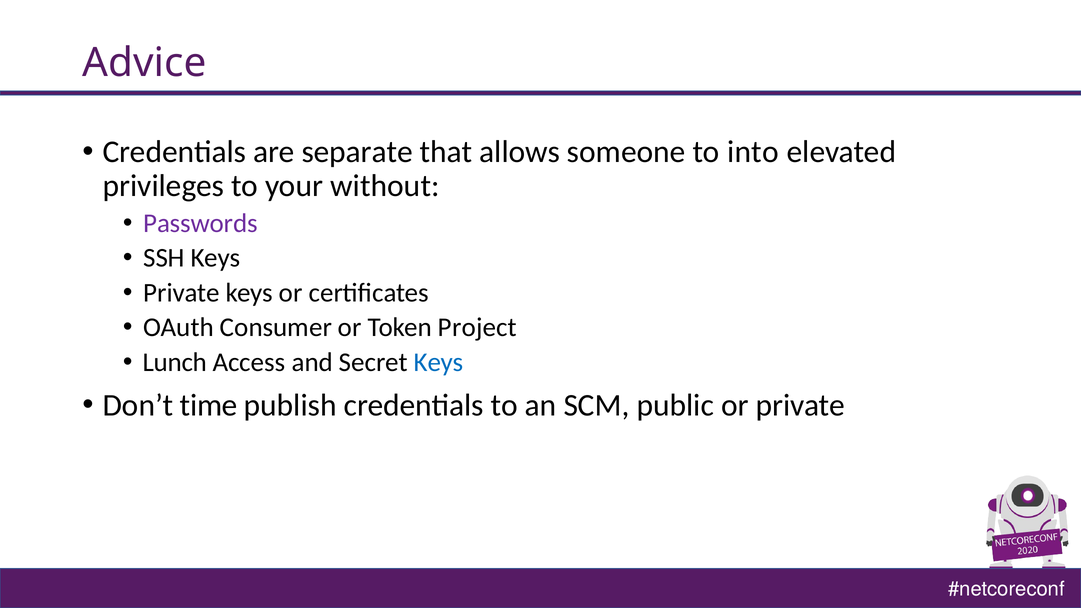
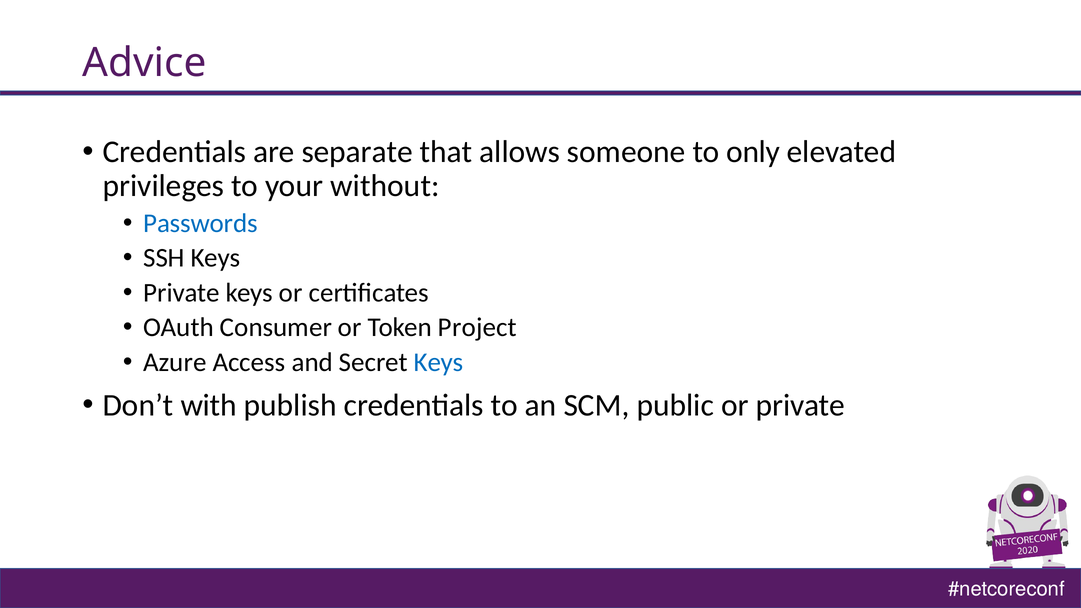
into: into -> only (753, 152)
Passwords colour: purple -> blue (200, 223)
Lunch: Lunch -> Azure (175, 362)
time: time -> with (209, 405)
